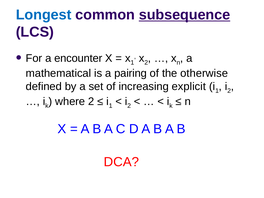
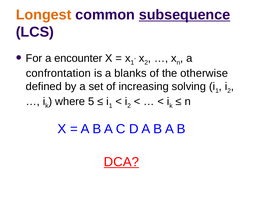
Longest colour: blue -> orange (44, 15)
mathematical: mathematical -> confrontation (58, 73)
pairing: pairing -> blanks (130, 73)
explicit: explicit -> solving (189, 87)
where 2: 2 -> 5 (91, 102)
DCA underline: none -> present (121, 162)
